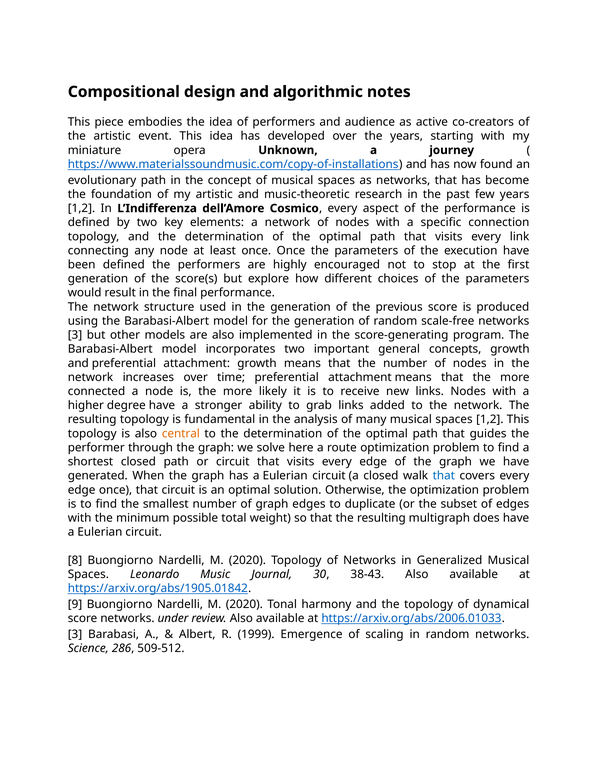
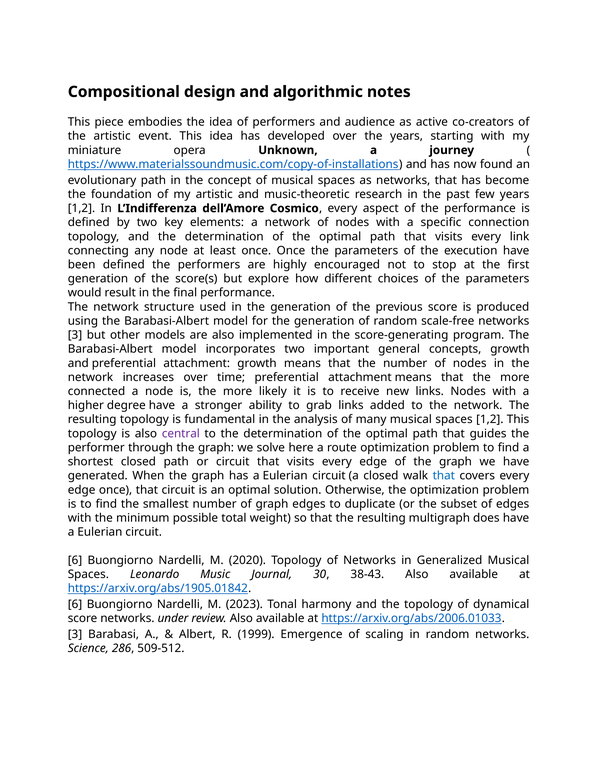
central colour: orange -> purple (181, 433)
8: 8 -> 6 (75, 560)
9: 9 -> 6 (75, 604)
2020: 2020 -> 2023 (244, 604)
